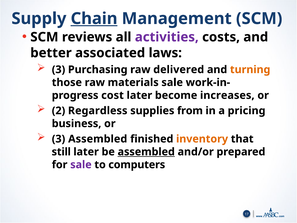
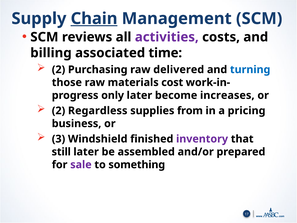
better: better -> billing (51, 53)
laws: laws -> time (165, 53)
3: 3 -> 2 (59, 70)
turning colour: orange -> blue (250, 70)
materials sale: sale -> cost (172, 82)
cost: cost -> only (113, 95)
3 Assembled: Assembled -> Windshield (98, 139)
inventory colour: orange -> purple (202, 139)
assembled underline: present -> none (146, 152)
computers: computers -> something (137, 165)
